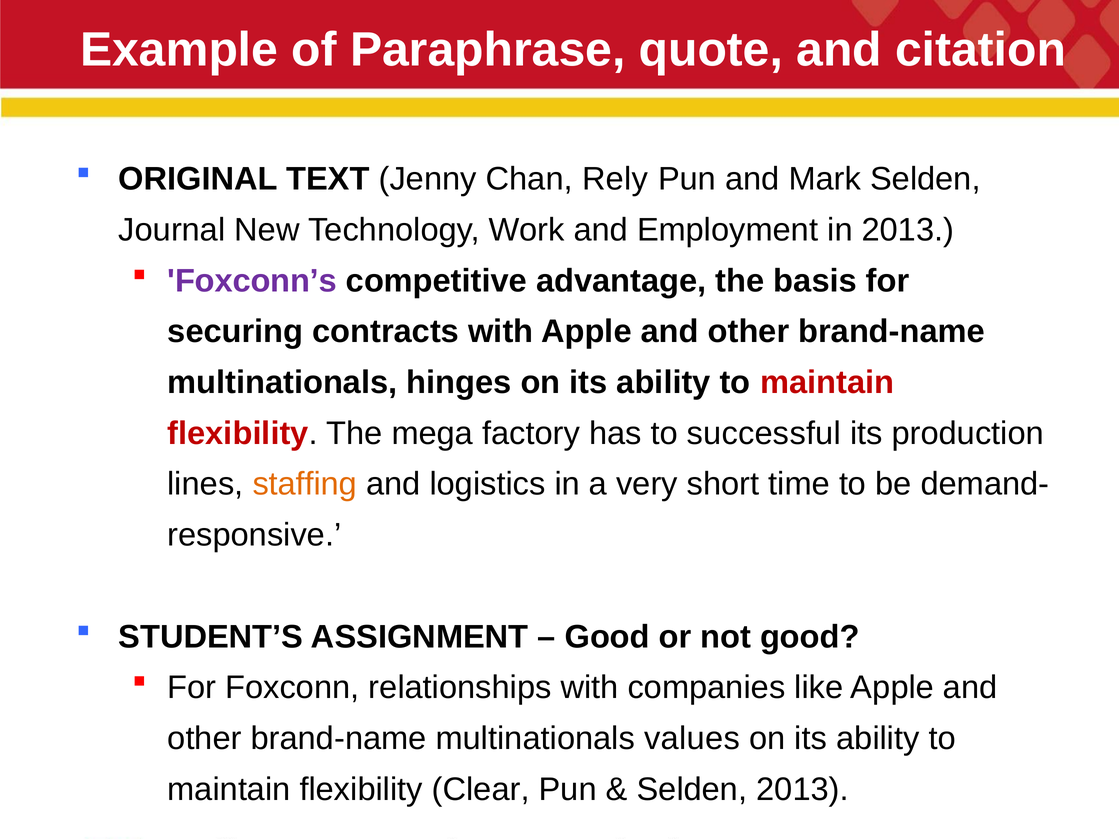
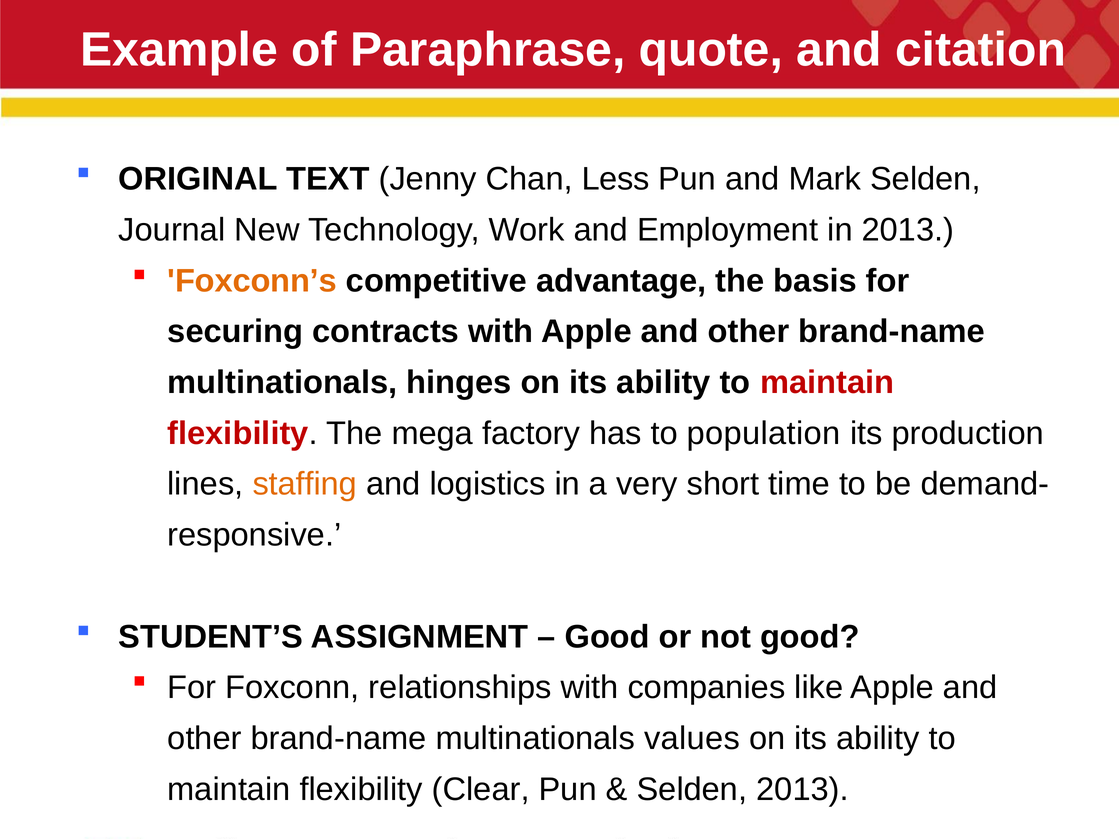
Rely: Rely -> Less (616, 179)
Foxconn’s colour: purple -> orange (252, 281)
successful: successful -> population (764, 433)
